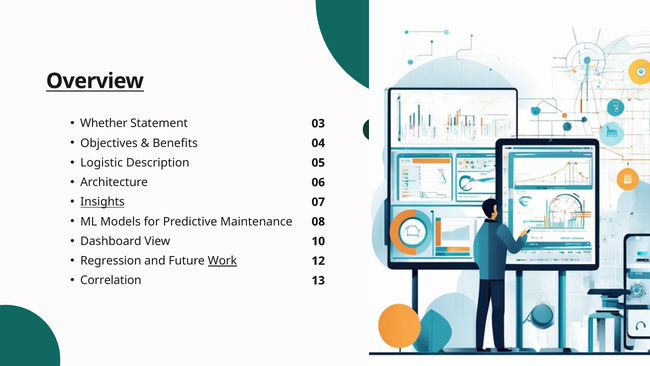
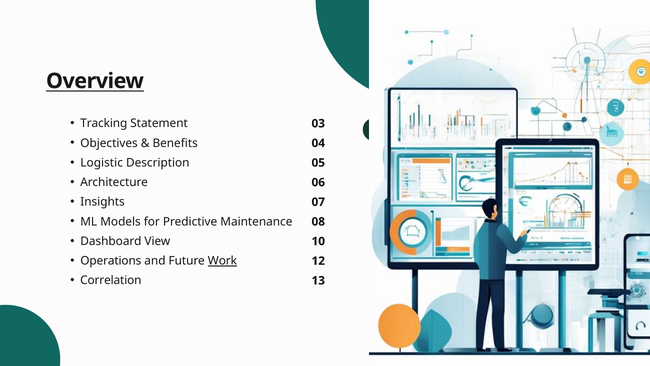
Whether: Whether -> Tracking (104, 123)
Insights underline: present -> none (103, 202)
Regression: Regression -> Operations (111, 261)
